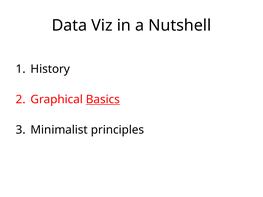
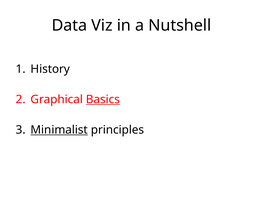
Minimalist underline: none -> present (59, 130)
